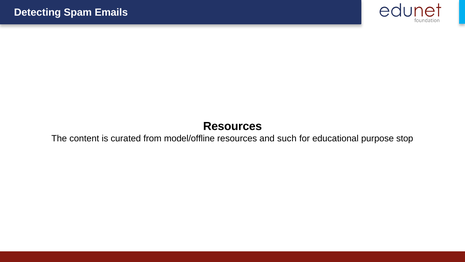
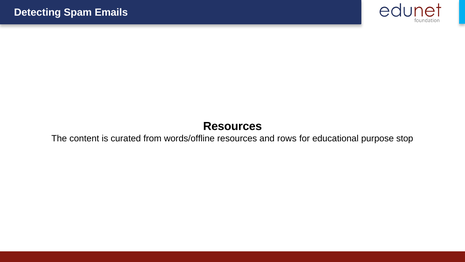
model/offline: model/offline -> words/offline (189, 138)
such: such -> rows (287, 138)
